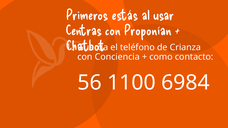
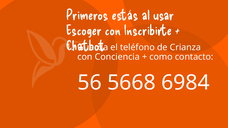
Centras: Centras -> Escoger (84, 31)
Proponían: Proponían -> Inscribirte (148, 31)
1100: 1100 -> 5668 (131, 83)
